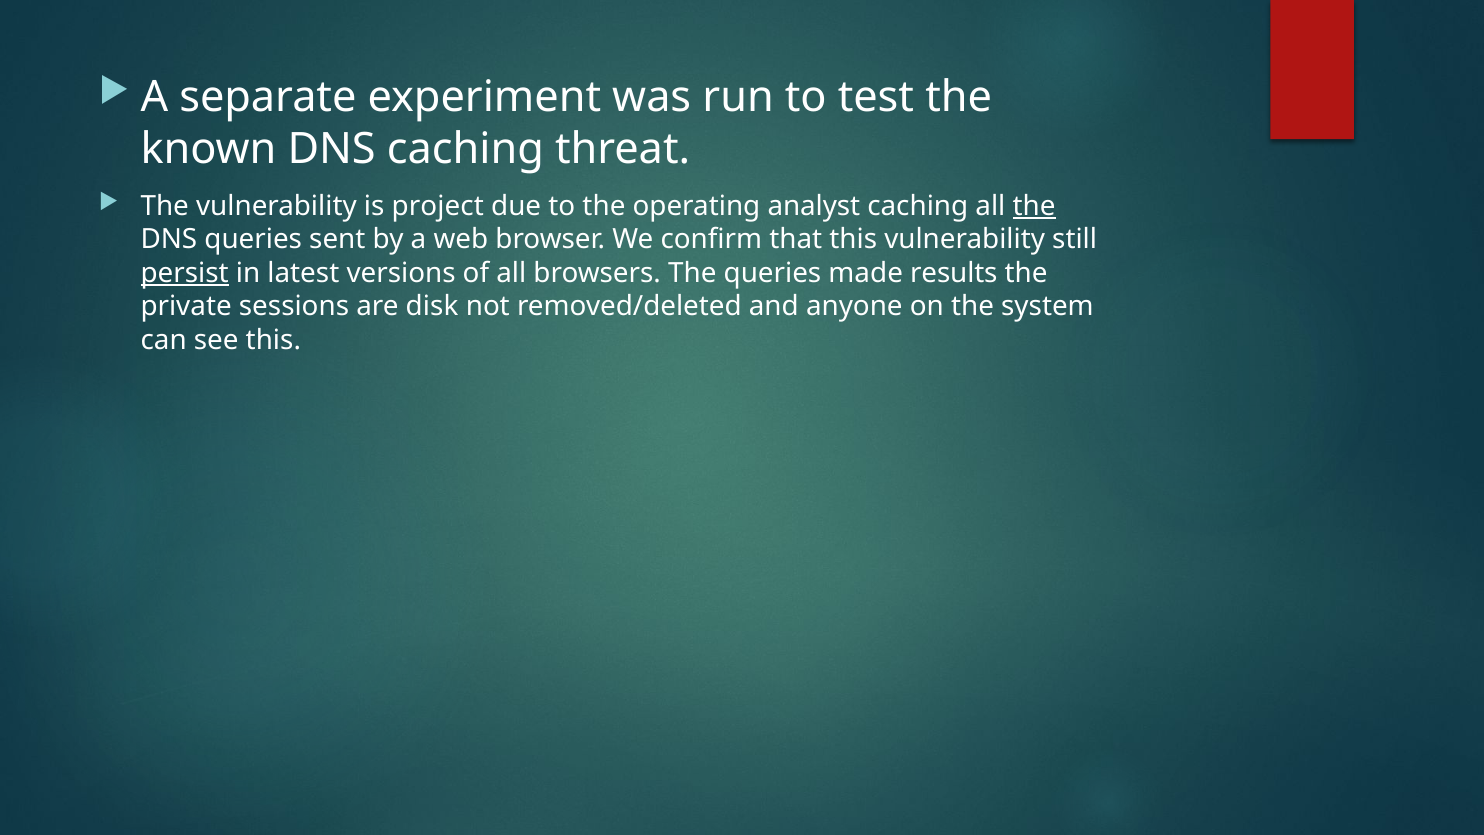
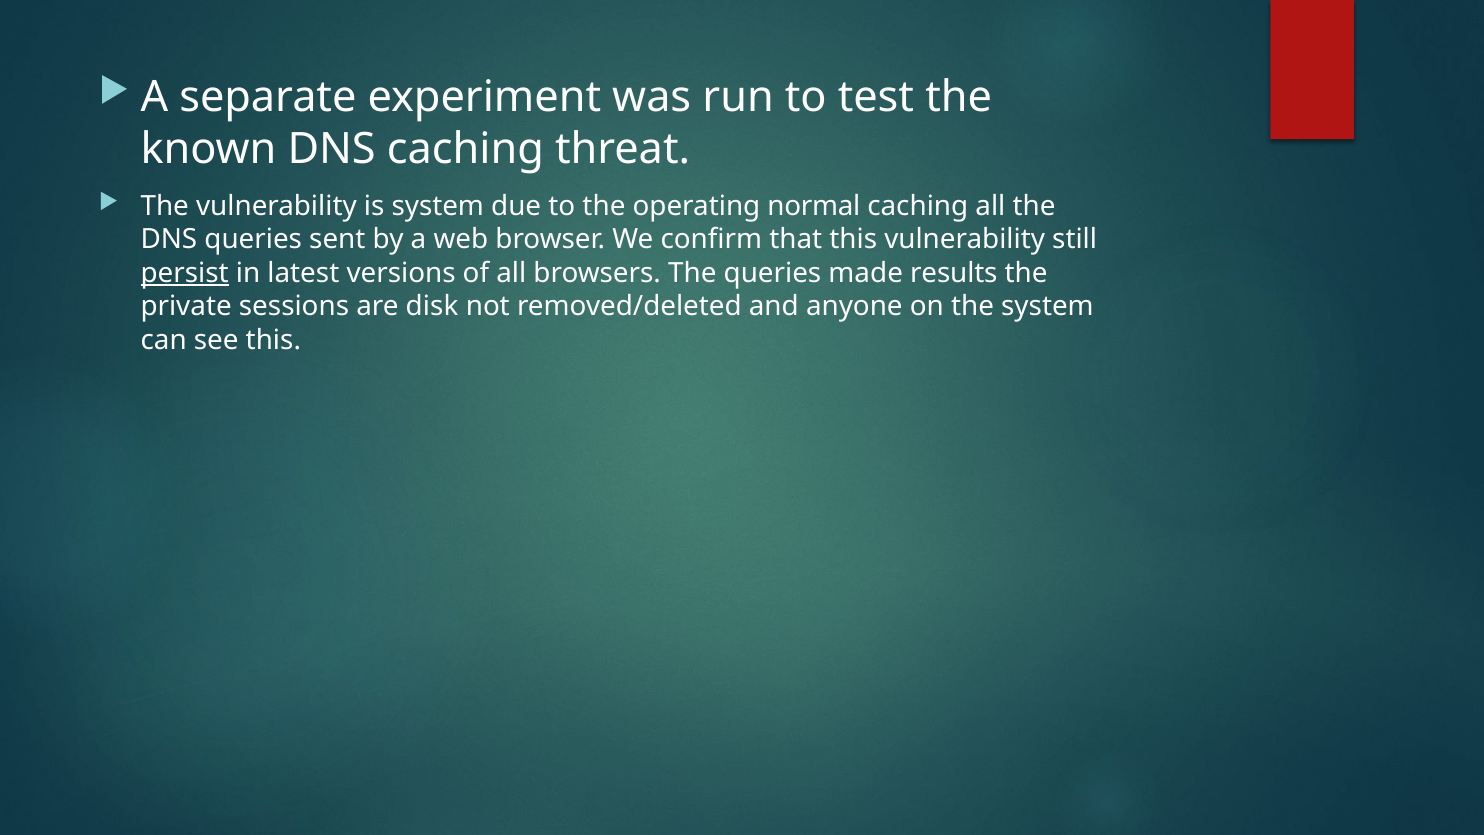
is project: project -> system (438, 206)
analyst: analyst -> normal (814, 206)
the underline: present -> none (1034, 206)
